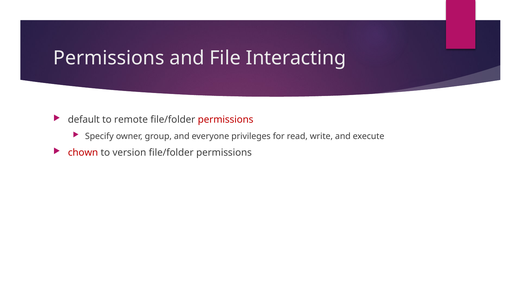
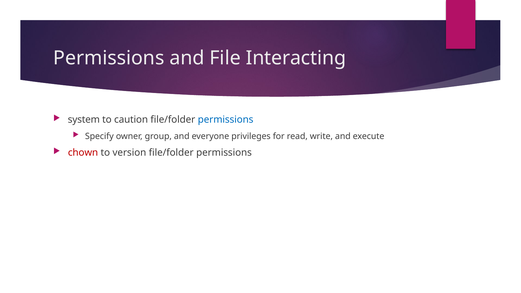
default: default -> system (84, 120)
remote: remote -> caution (131, 120)
permissions colour: red -> blue (226, 120)
